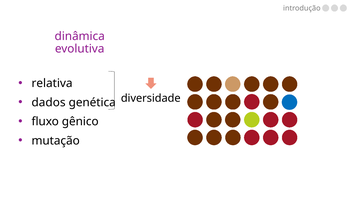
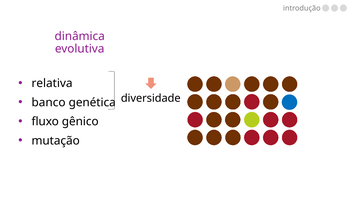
dados: dados -> banco (49, 102)
